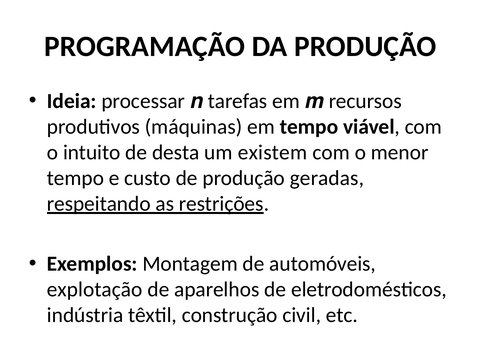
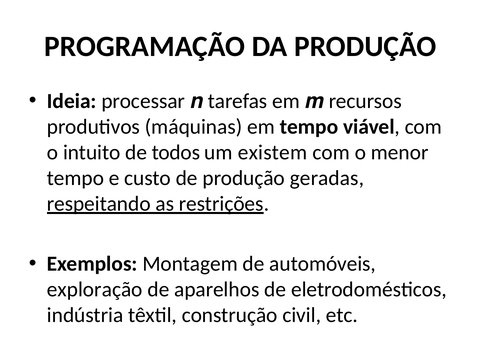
desta: desta -> todos (176, 152)
explotação: explotação -> exploração (95, 289)
